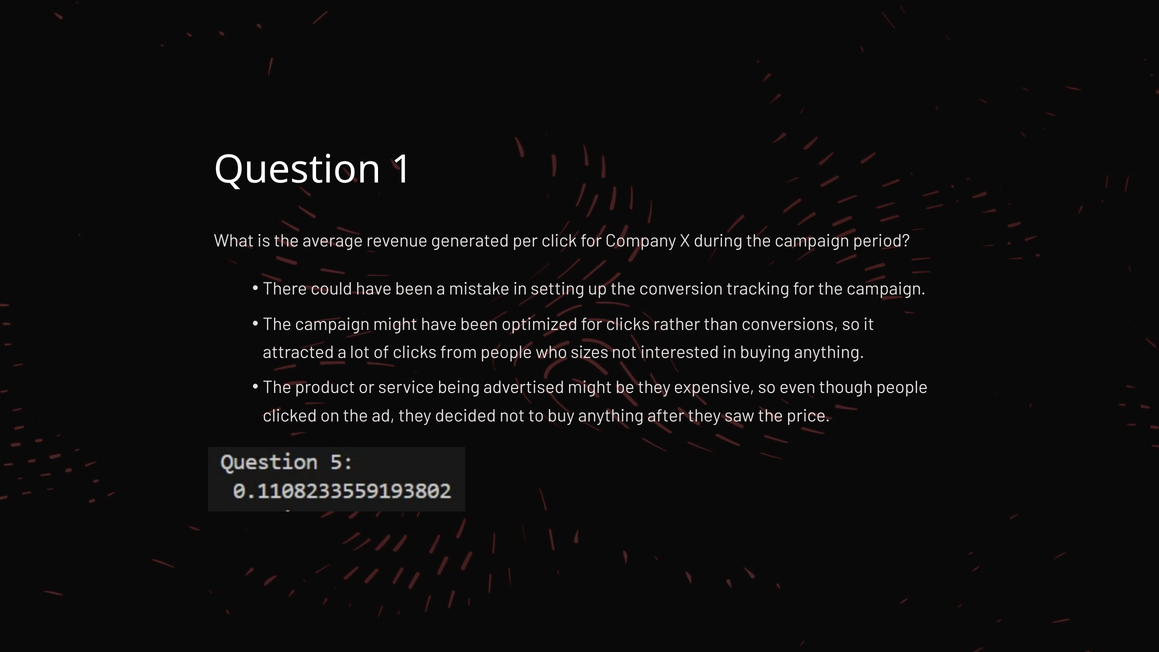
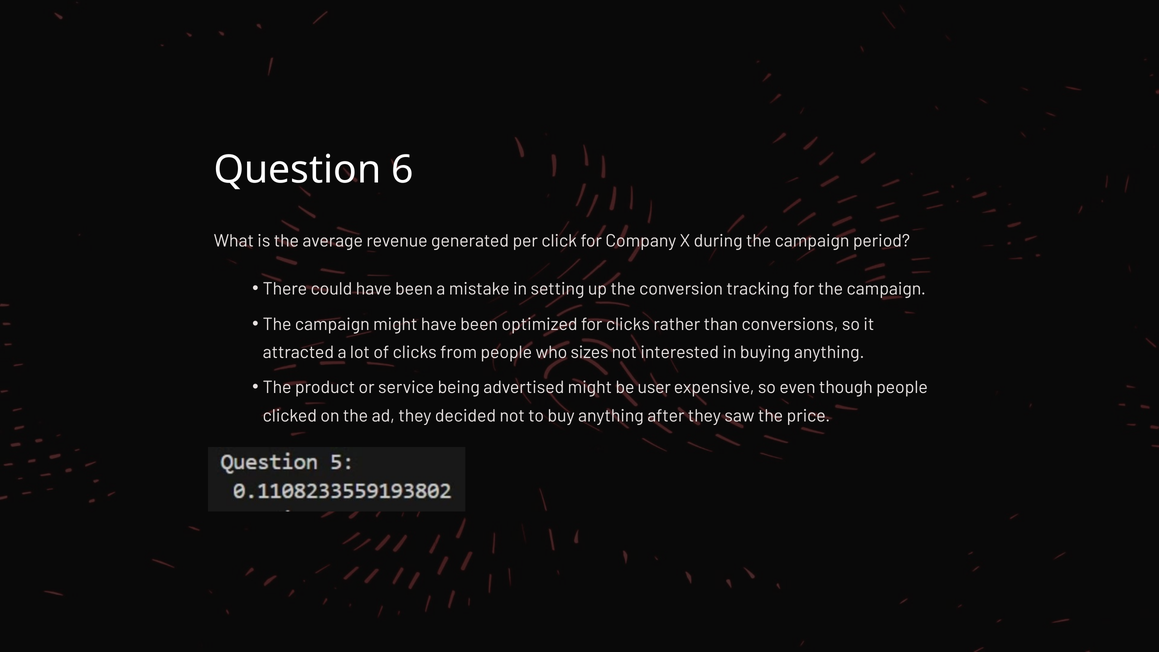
1: 1 -> 6 (403, 170)
be they: they -> user (654, 388)
